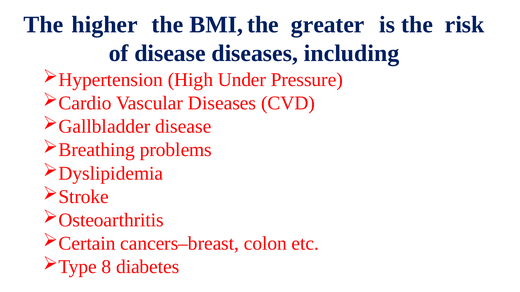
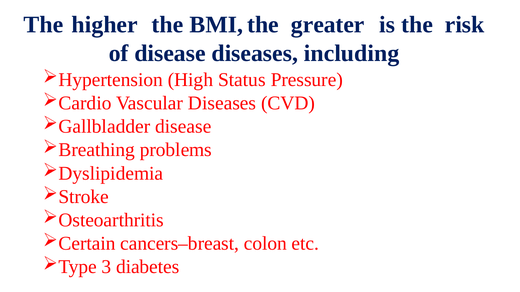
Under: Under -> Status (242, 80)
8: 8 -> 3 (106, 267)
